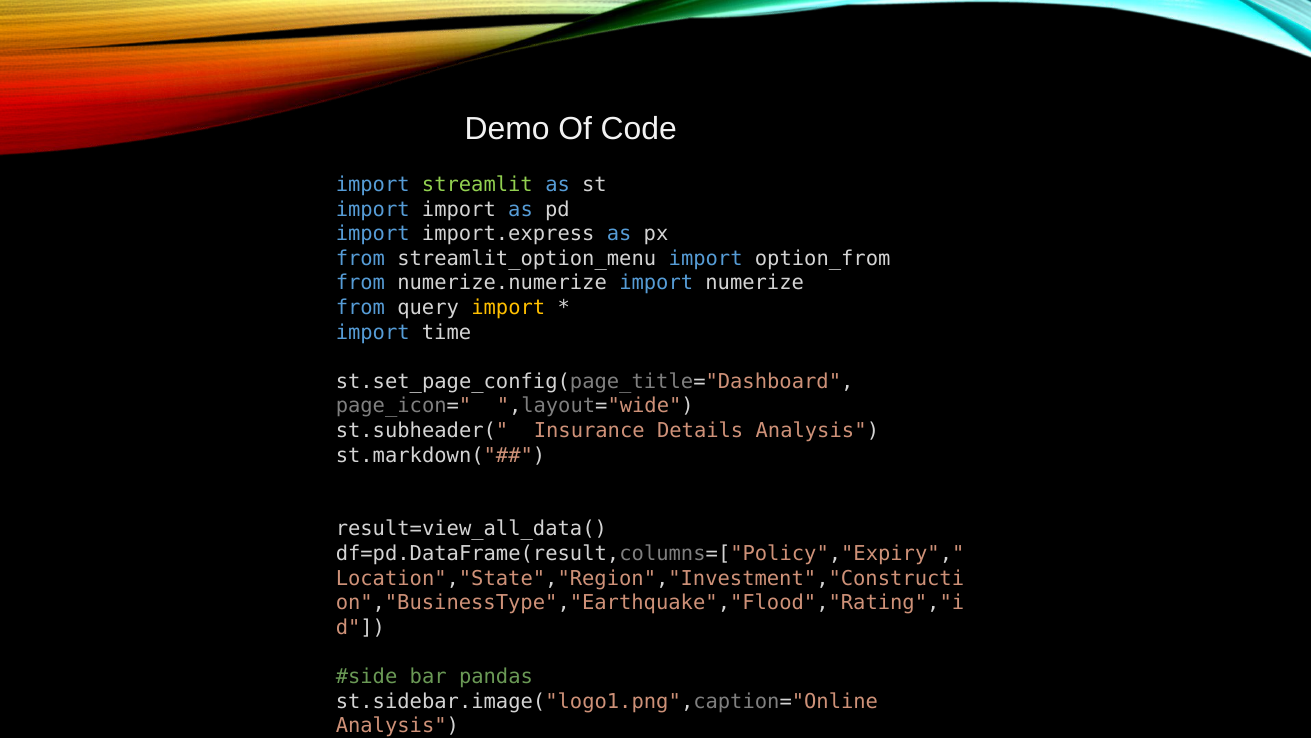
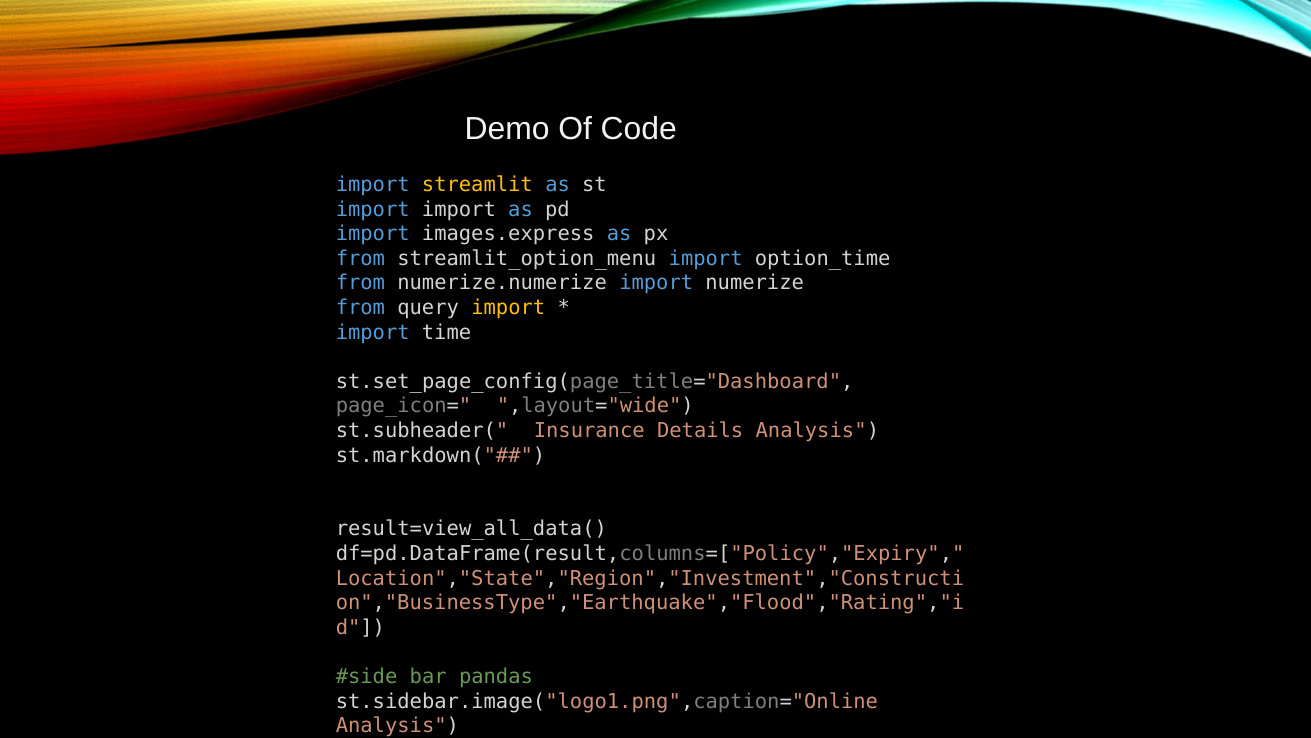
streamlit colour: light green -> yellow (477, 185)
import.express: import.express -> images.express (508, 234)
option_from: option_from -> option_time (823, 258)
